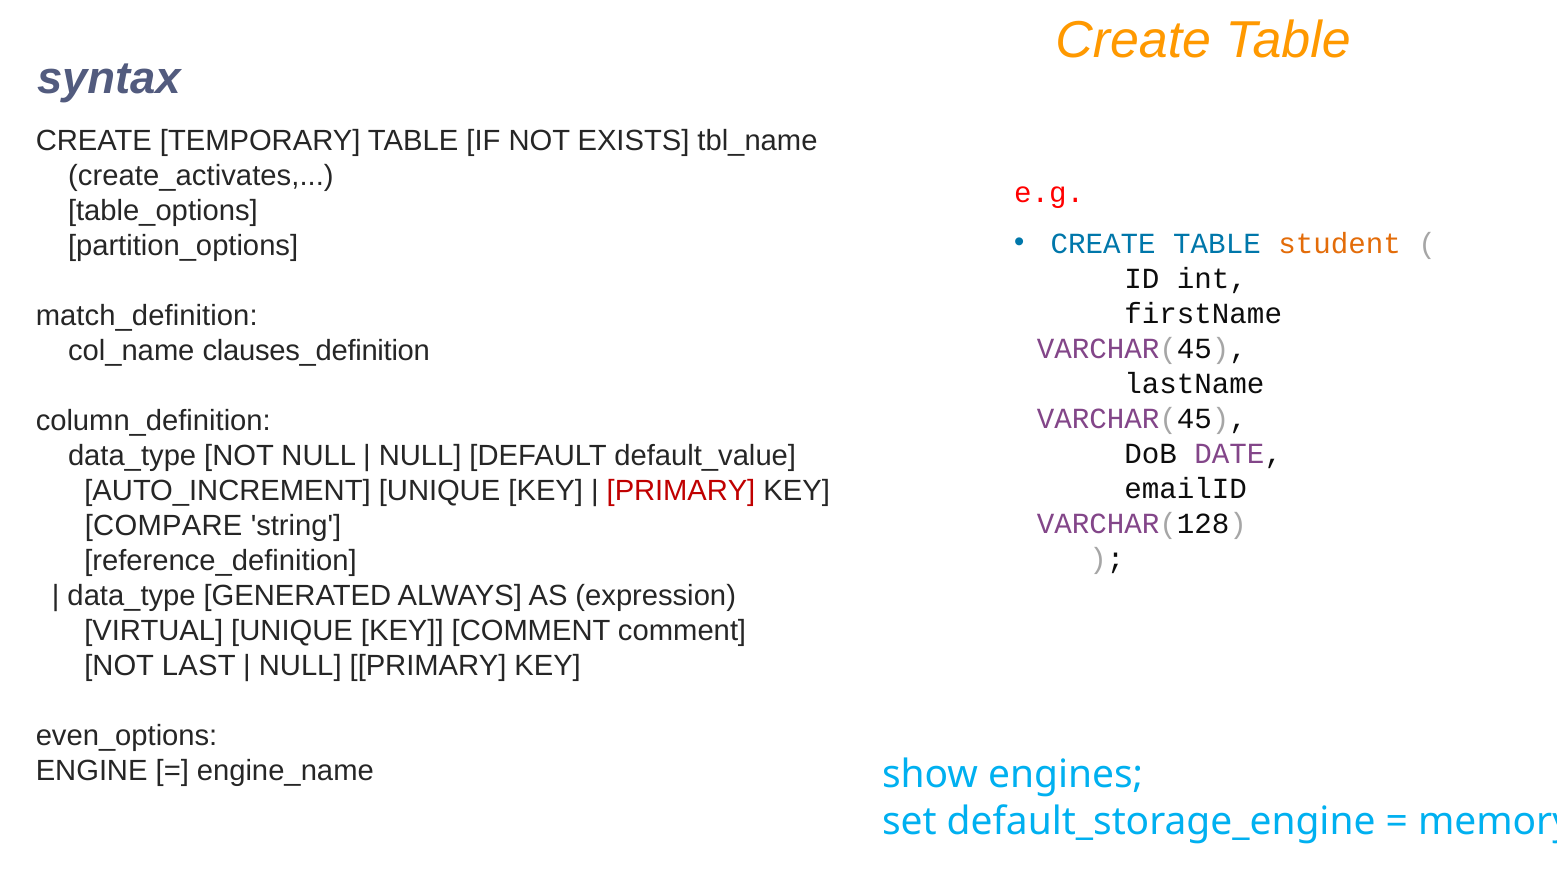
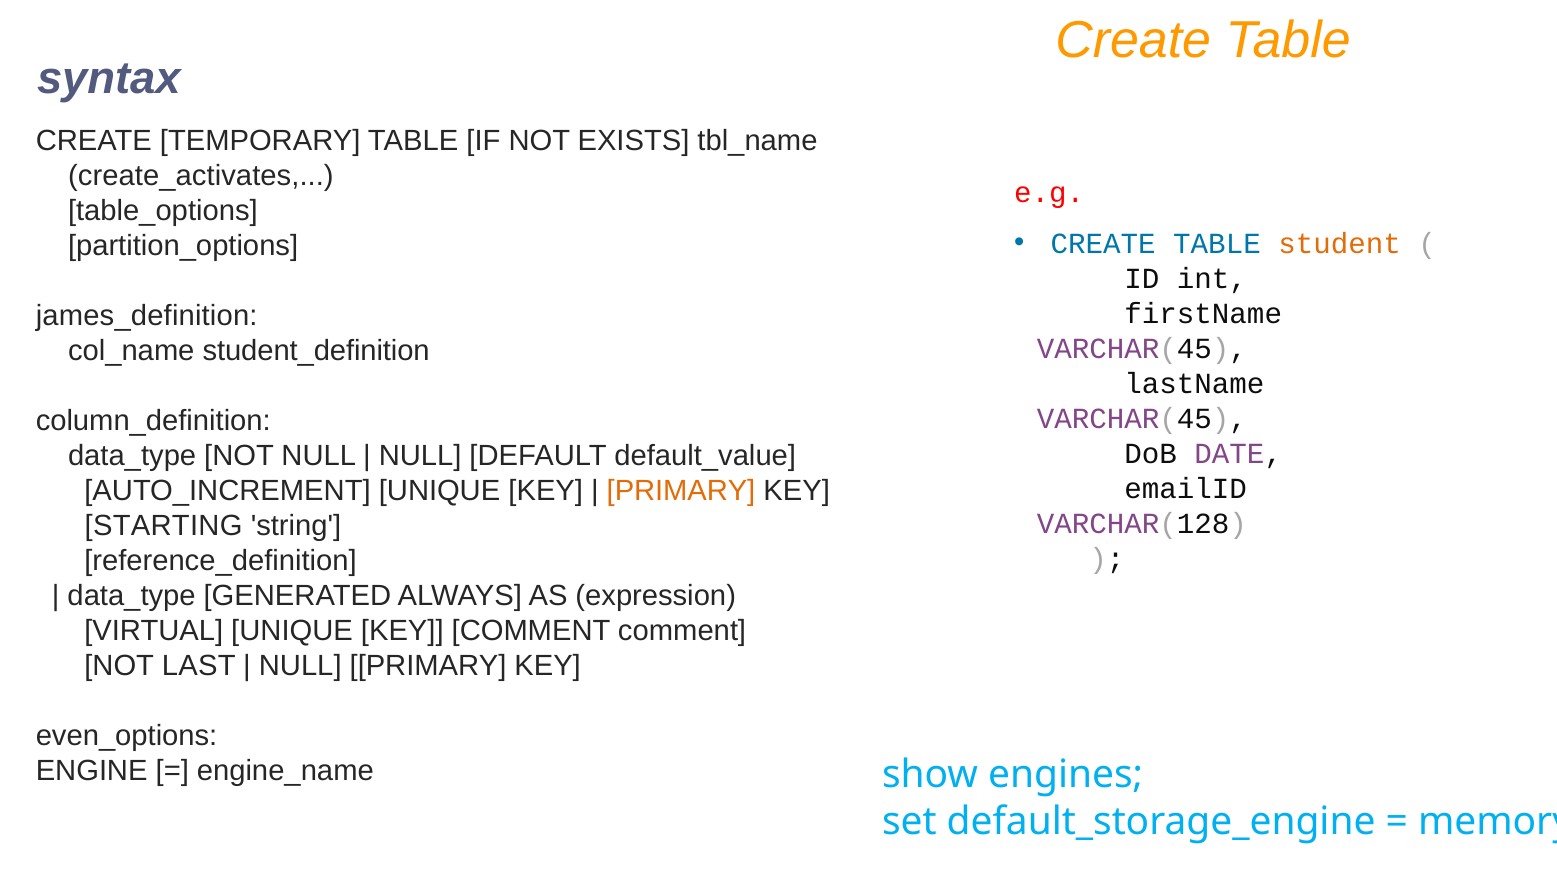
match_definition: match_definition -> james_definition (147, 315)
clauses_definition: clauses_definition -> student_definition (316, 351)
PRIMARY colour: red -> orange (681, 491)
COMPARE: COMPARE -> STARTING (164, 526)
